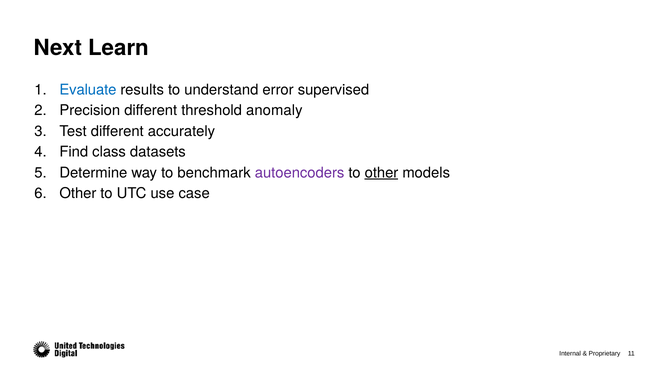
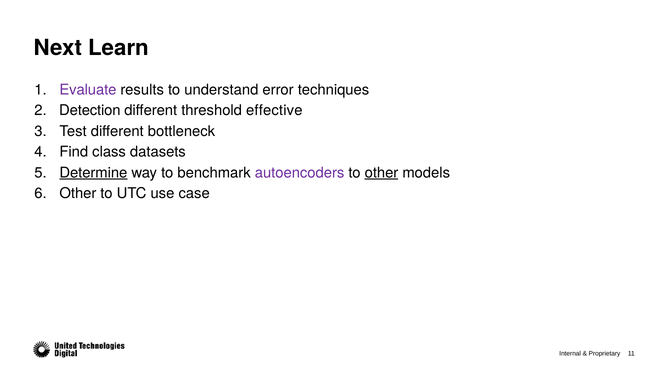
Evaluate colour: blue -> purple (88, 90)
supervised: supervised -> techniques (333, 90)
Precision: Precision -> Detection (90, 111)
anomaly: anomaly -> effective (274, 111)
accurately: accurately -> bottleneck (181, 132)
Determine underline: none -> present (93, 173)
